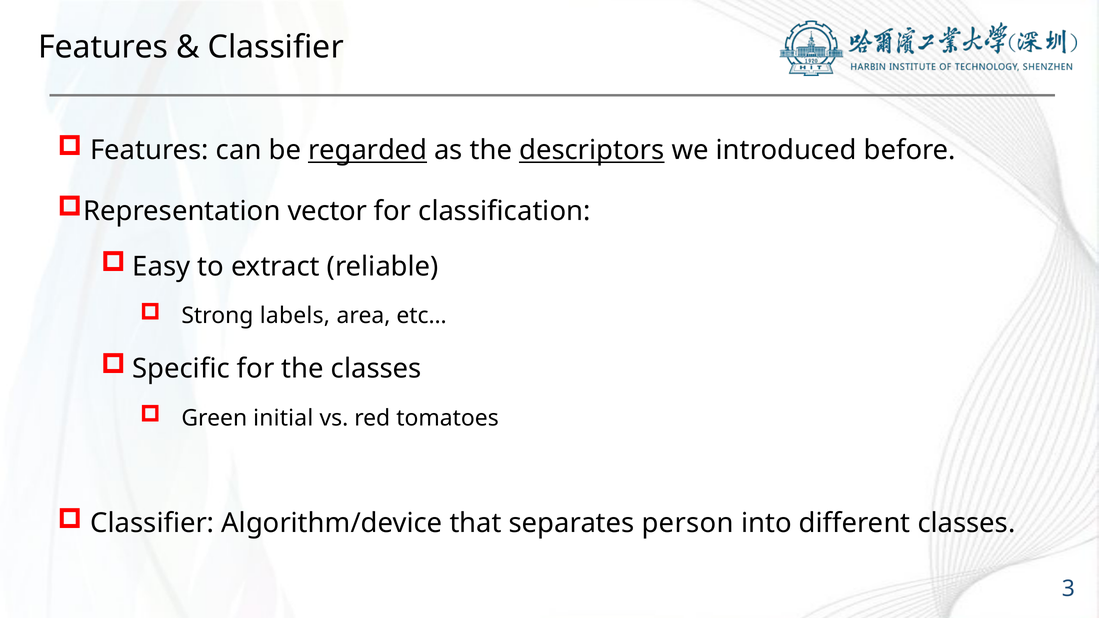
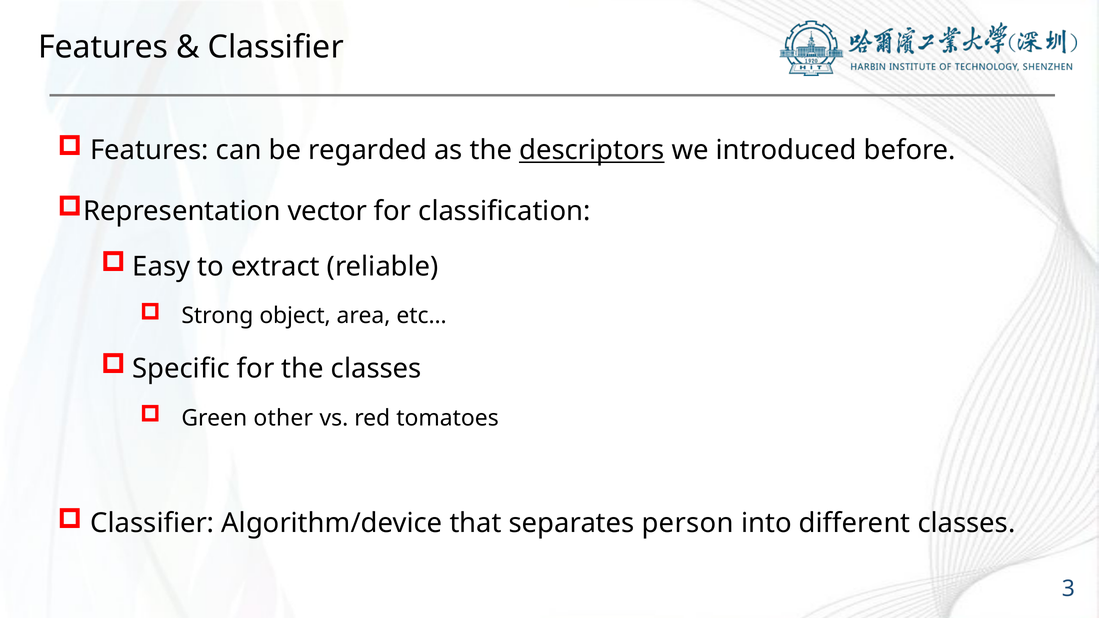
regarded underline: present -> none (368, 150)
labels: labels -> object (295, 316)
initial: initial -> other (283, 418)
